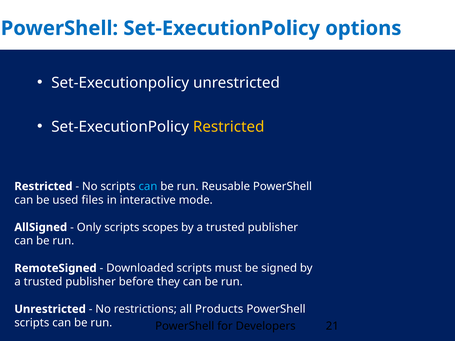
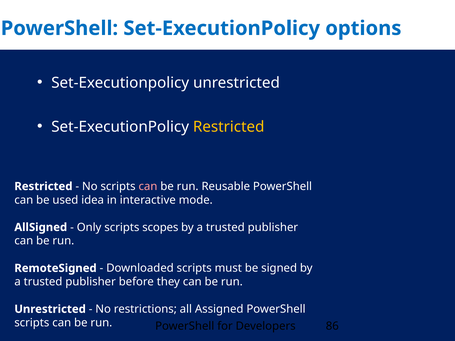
can colour: light blue -> pink (148, 186)
files: files -> idea (93, 200)
Products: Products -> Assigned (219, 309)
21: 21 -> 86 (332, 326)
